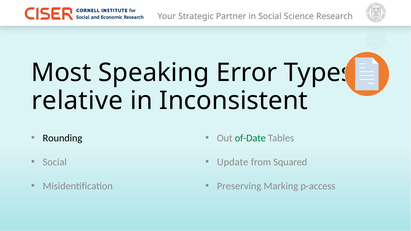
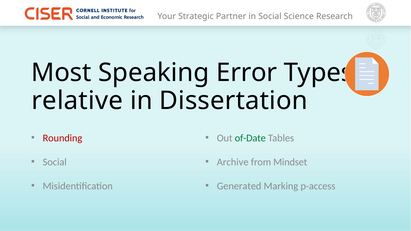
Inconsistent: Inconsistent -> Dissertation (234, 101)
Rounding colour: black -> red (62, 138)
Update: Update -> Archive (233, 162)
Squared: Squared -> Mindset (290, 162)
Preserving: Preserving -> Generated (239, 186)
